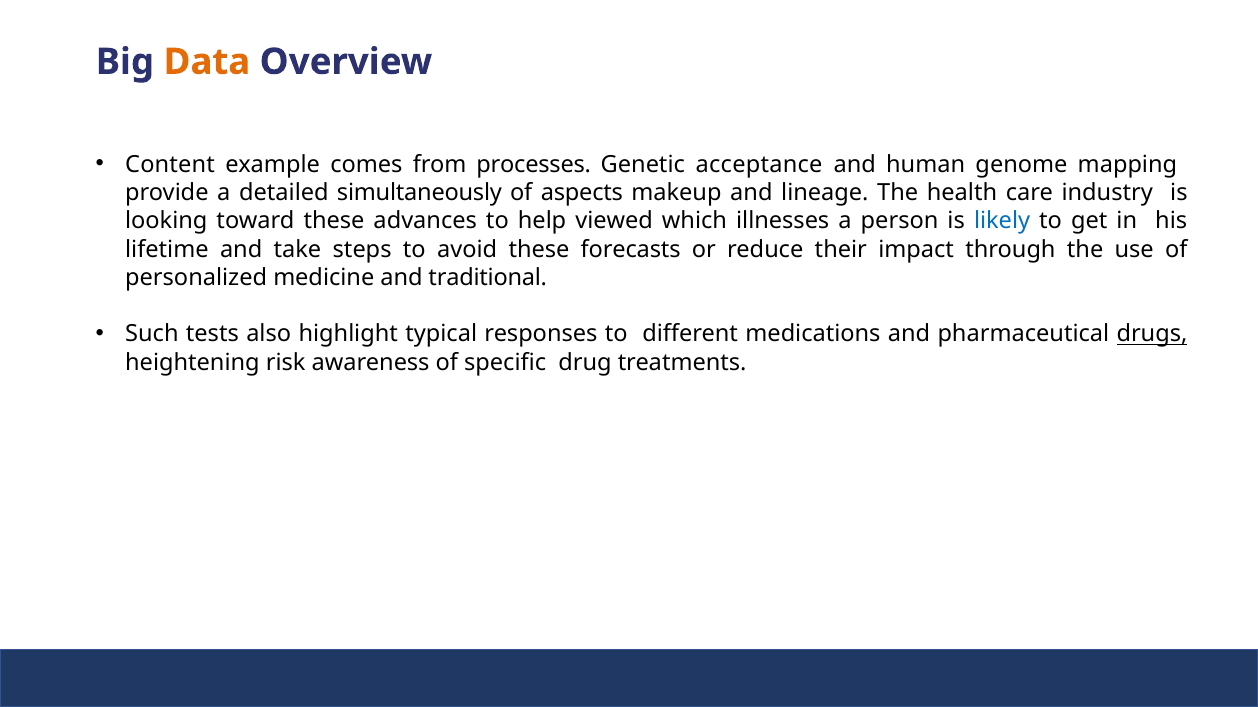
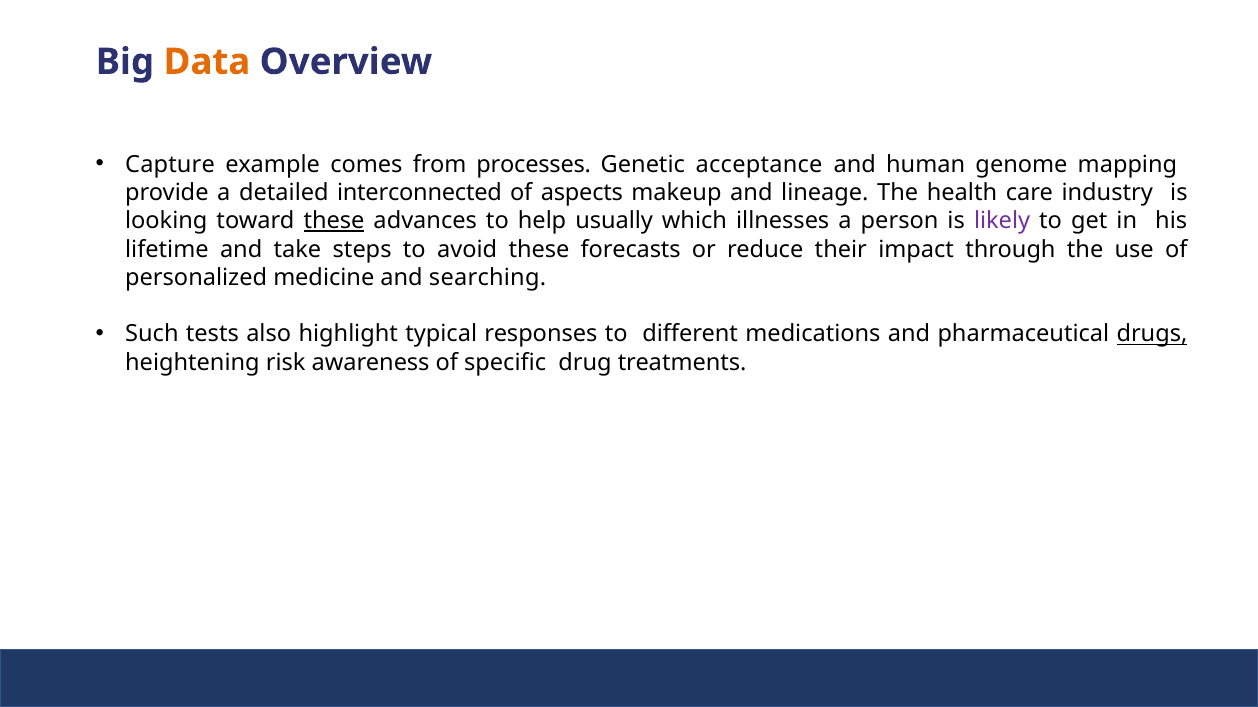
Content: Content -> Capture (170, 165)
simultaneously: simultaneously -> interconnected (419, 193)
these underline: none -> present (334, 221)
viewed: viewed -> usually (614, 221)
likely colour: blue -> purple (1002, 221)
traditional: traditional -> searching (488, 278)
